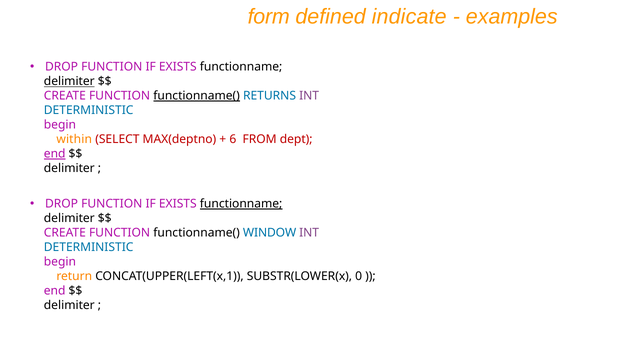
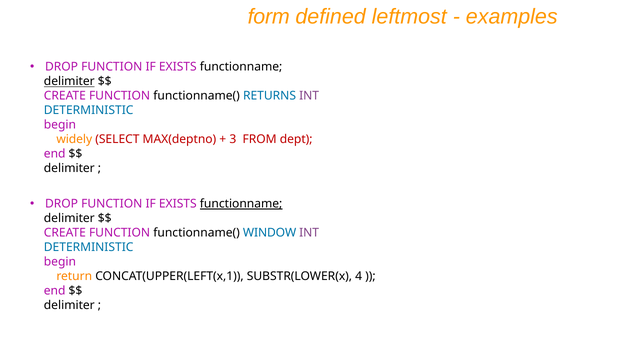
indicate: indicate -> leftmost (409, 17)
functionname( underline: present -> none (197, 96)
within: within -> widely (74, 139)
6: 6 -> 3 (233, 139)
end underline: present -> none (55, 154)
0: 0 -> 4 (359, 276)
